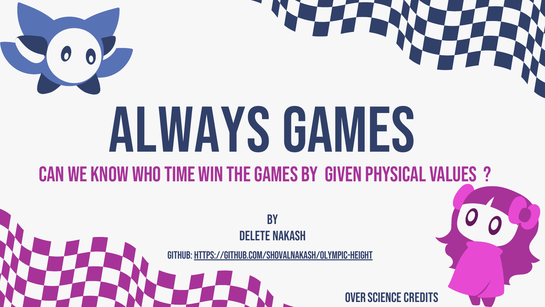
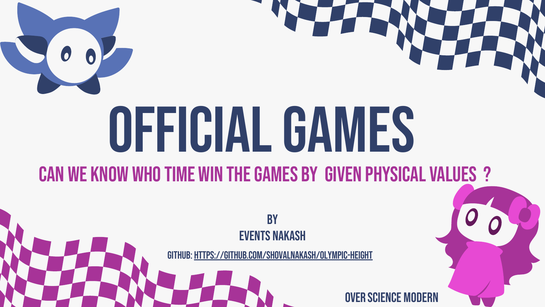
Always: Always -> Official (190, 130)
Delete: Delete -> Events (255, 236)
credits: credits -> modern (421, 297)
